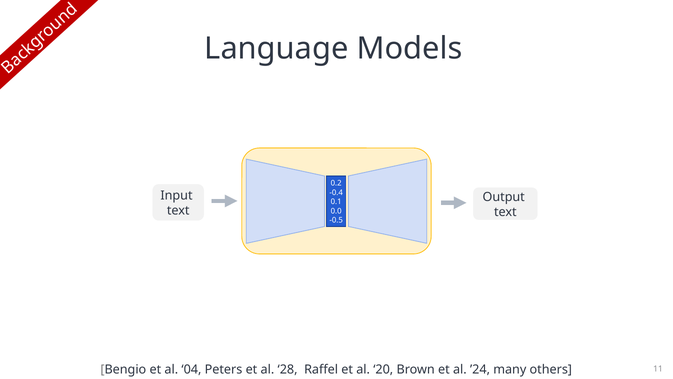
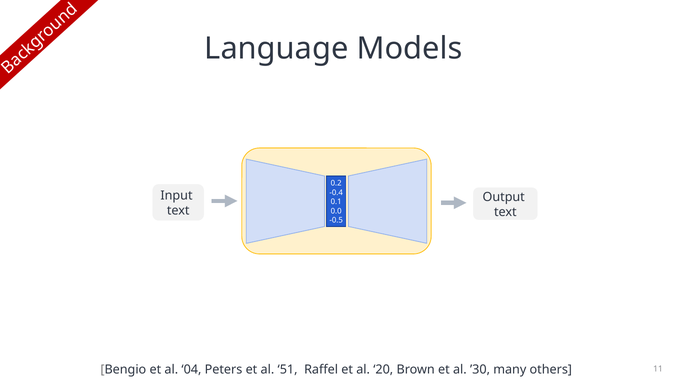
28: 28 -> 51 (288, 369)
’24: ’24 -> ’30 (480, 369)
